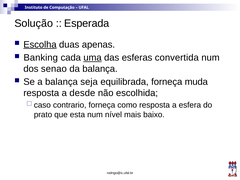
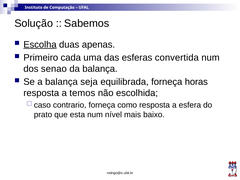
Esperada: Esperada -> Sabemos (87, 23)
Banking: Banking -> Primeiro (41, 58)
uma underline: present -> none (93, 58)
muda: muda -> horas (196, 82)
desde: desde -> temos (82, 93)
